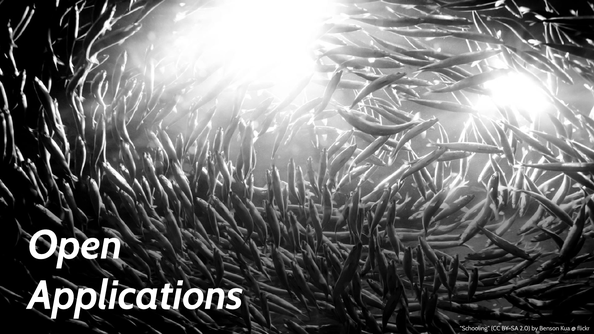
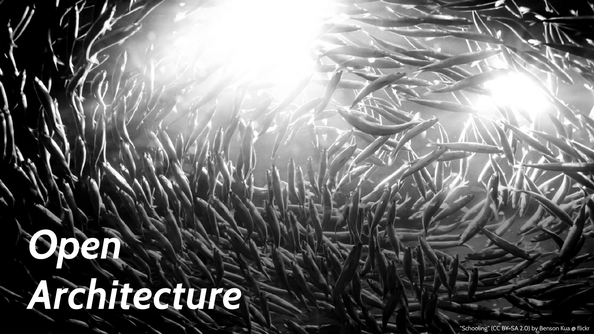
Applications: Applications -> Architecture (135, 295)
